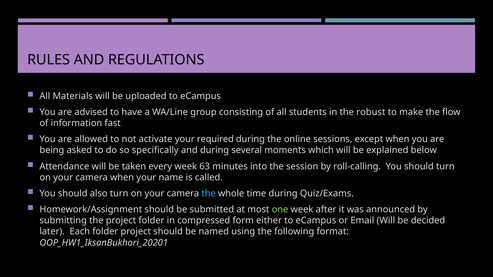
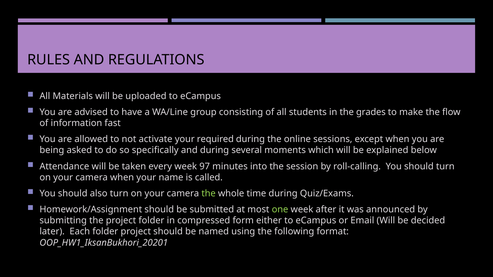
robust: robust -> grades (371, 112)
63: 63 -> 97 (205, 166)
the colour: light blue -> light green (209, 194)
